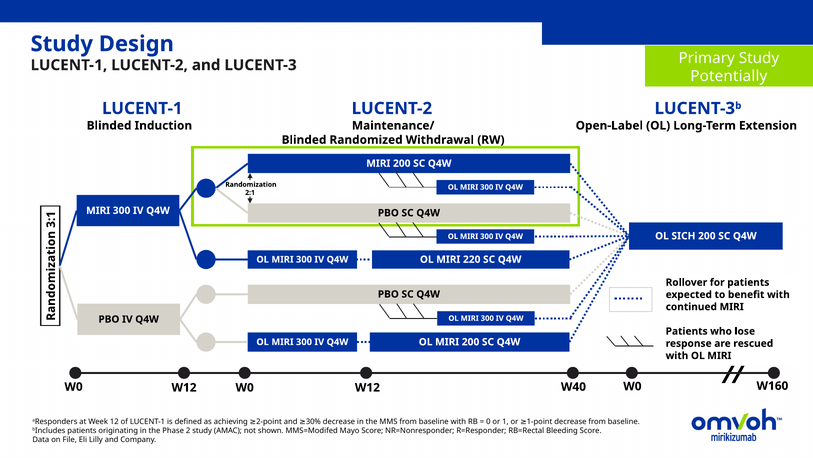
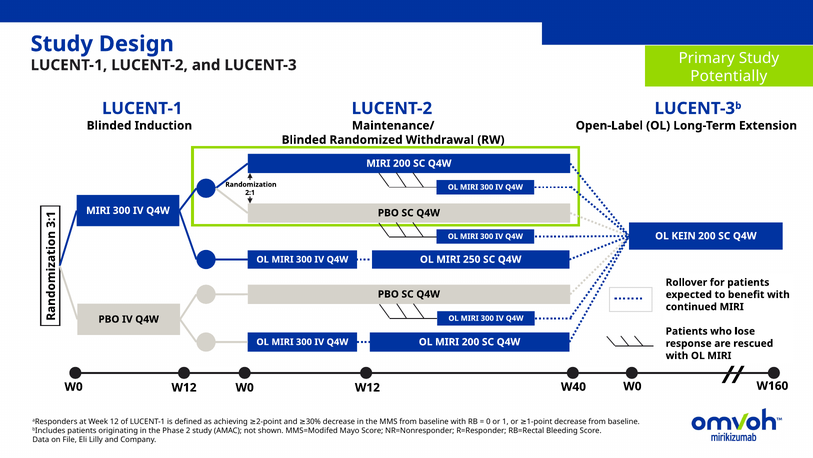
SICH: SICH -> KEIN (684, 236)
220: 220 -> 250 (472, 259)
